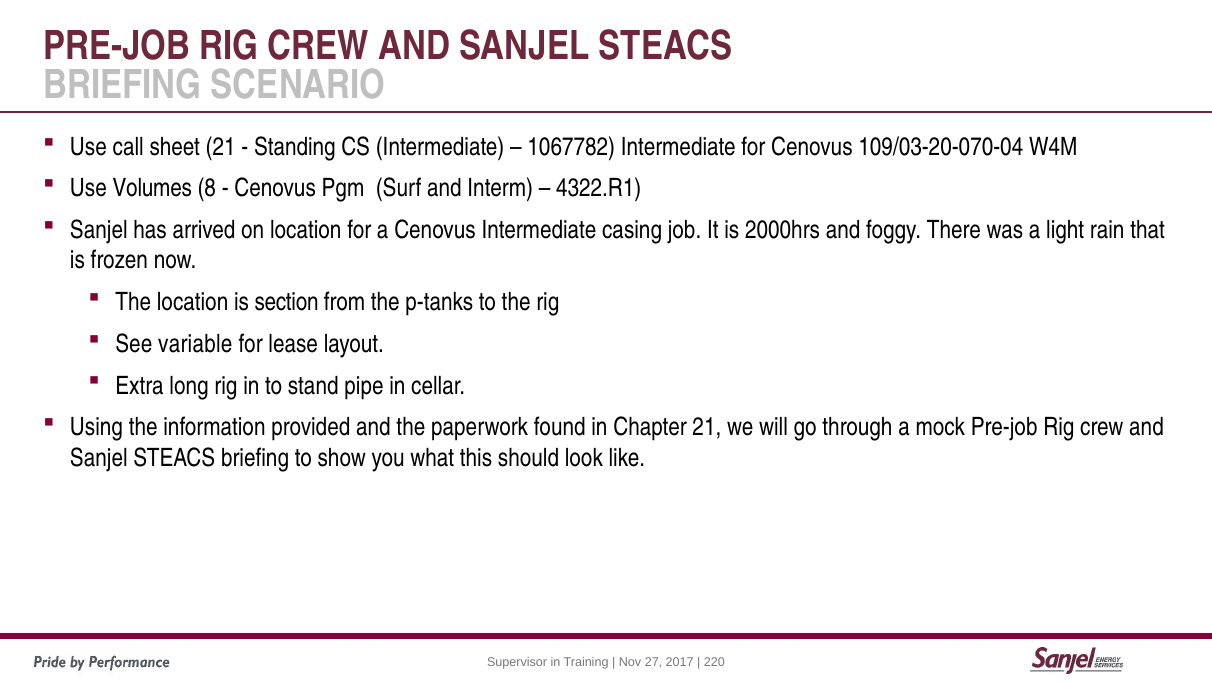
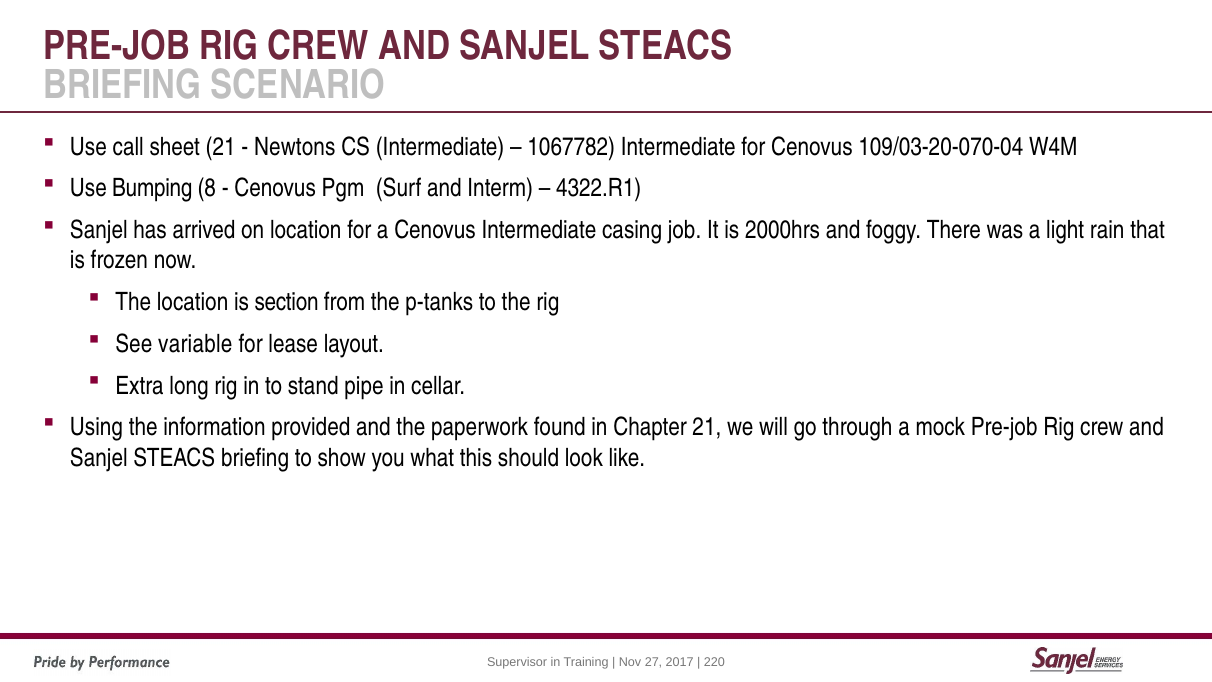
Standing: Standing -> Newtons (295, 147)
Volumes: Volumes -> Bumping (152, 188)
